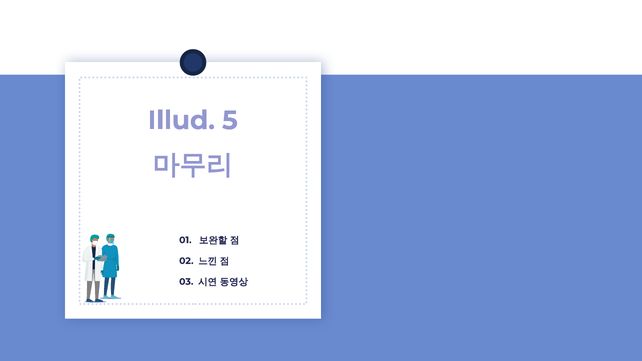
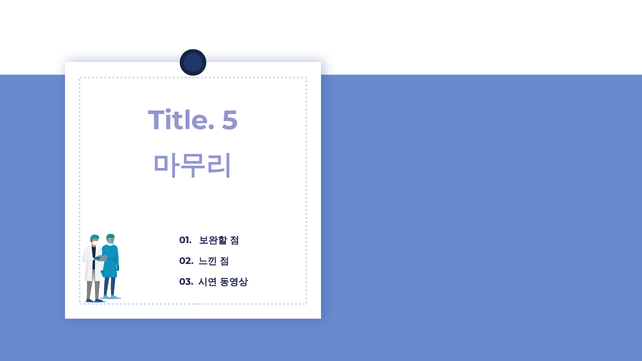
Illud: Illud -> Title (181, 120)
